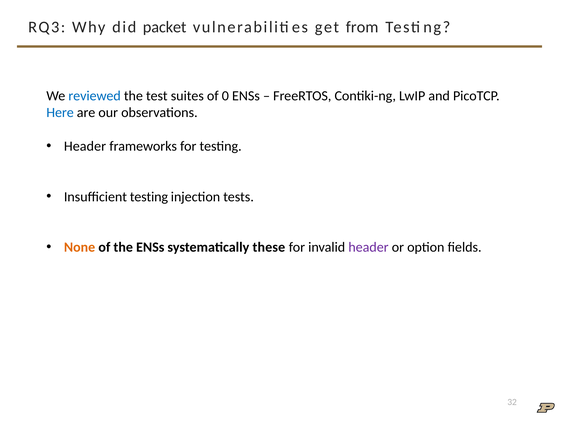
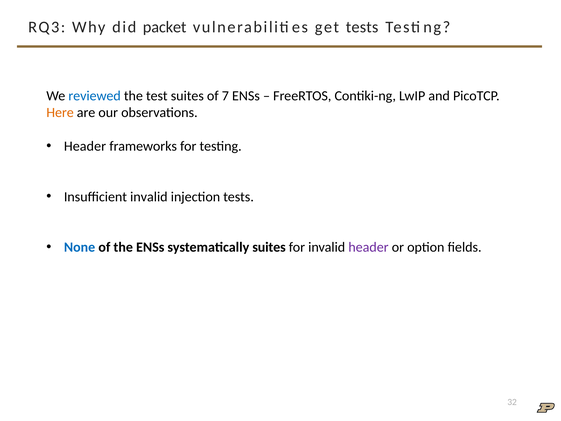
get from: from -> tests (362, 27)
0: 0 -> 7 (225, 96)
Here colour: blue -> orange (60, 113)
Insufficient testing: testing -> invalid (149, 197)
None colour: orange -> blue (80, 247)
systematically these: these -> suites (269, 247)
